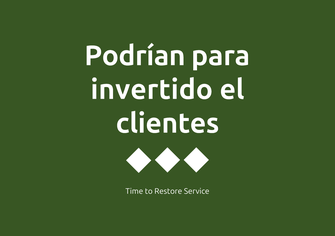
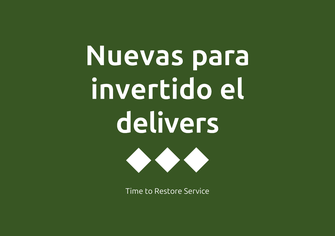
Podrían: Podrían -> Nuevas (135, 56)
clientes: clientes -> delivers (168, 123)
